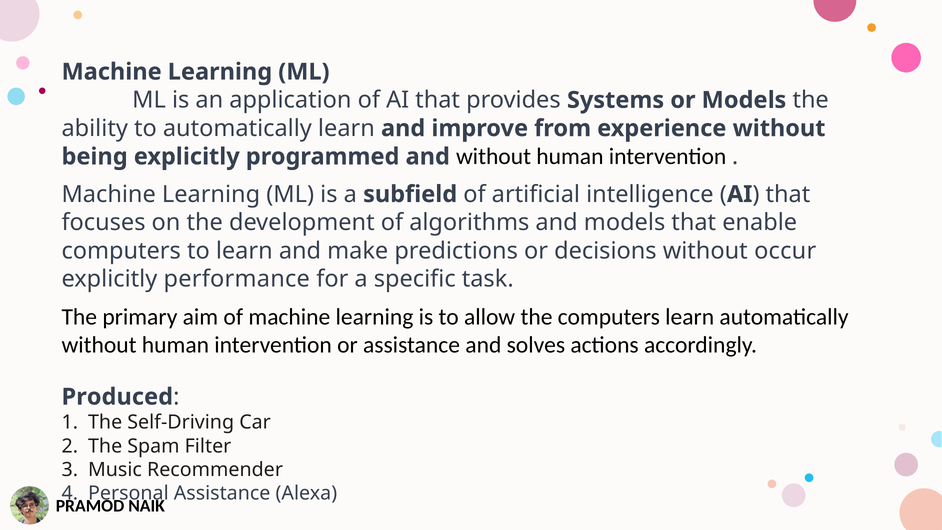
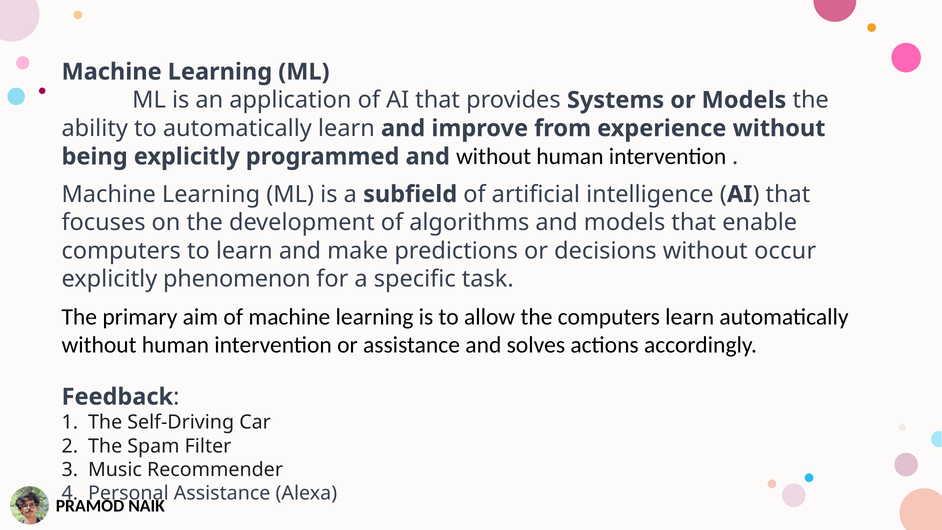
performance: performance -> phenomenon (237, 279)
Produced: Produced -> Feedback (117, 397)
